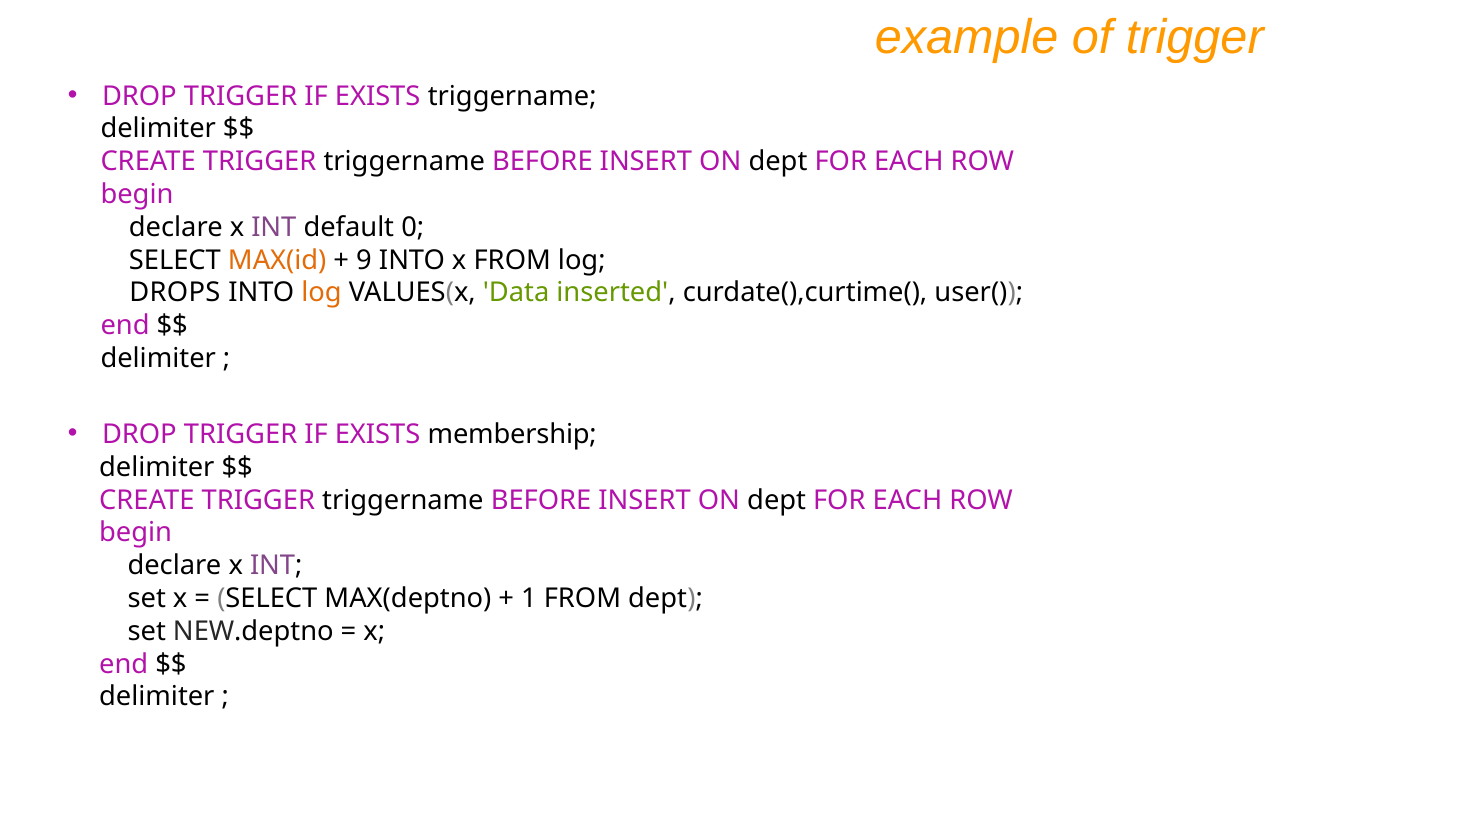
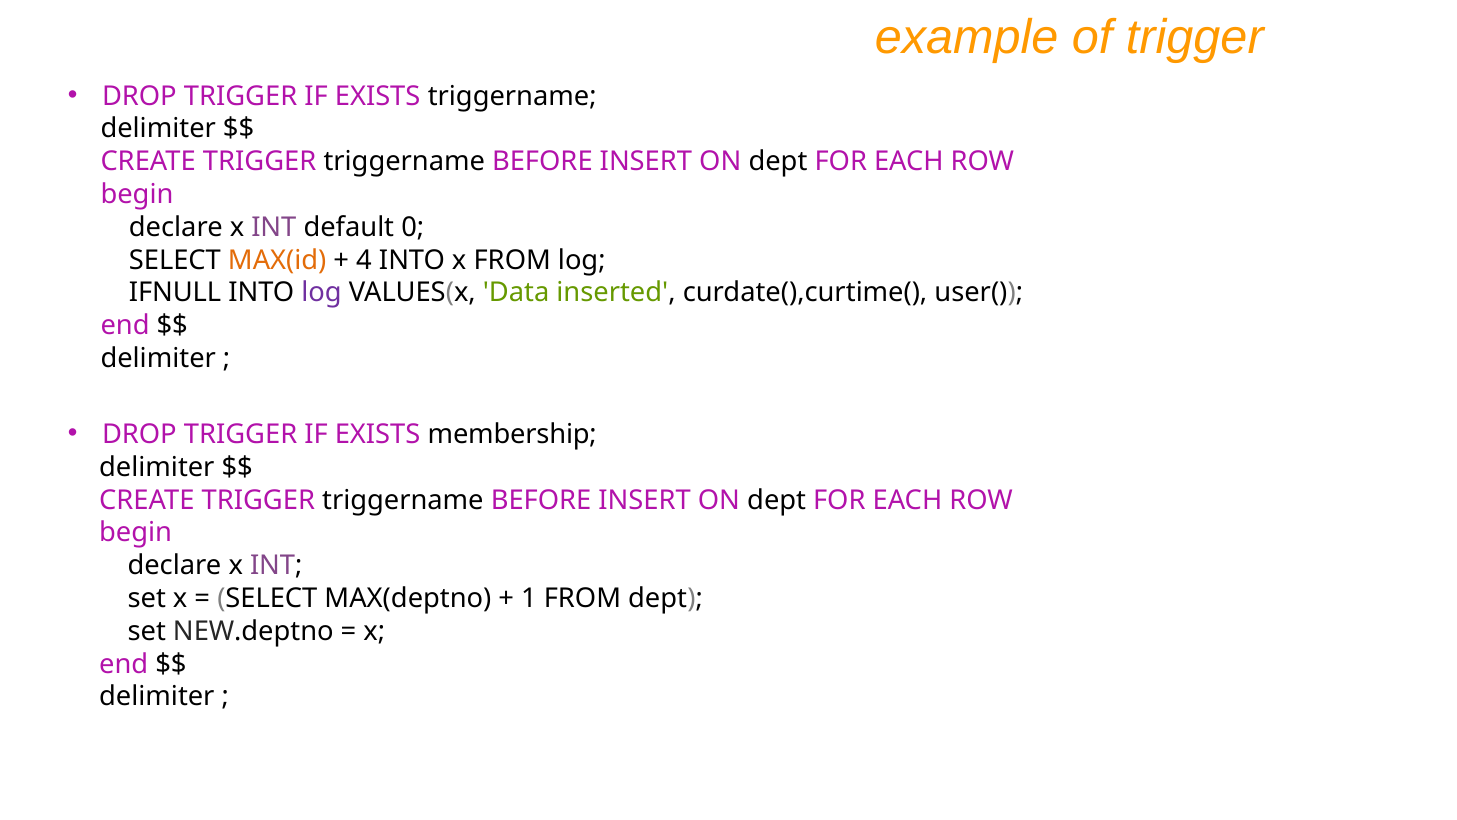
9: 9 -> 4 (364, 260)
DROPS: DROPS -> IFNULL (175, 293)
log colour: orange -> purple (322, 293)
